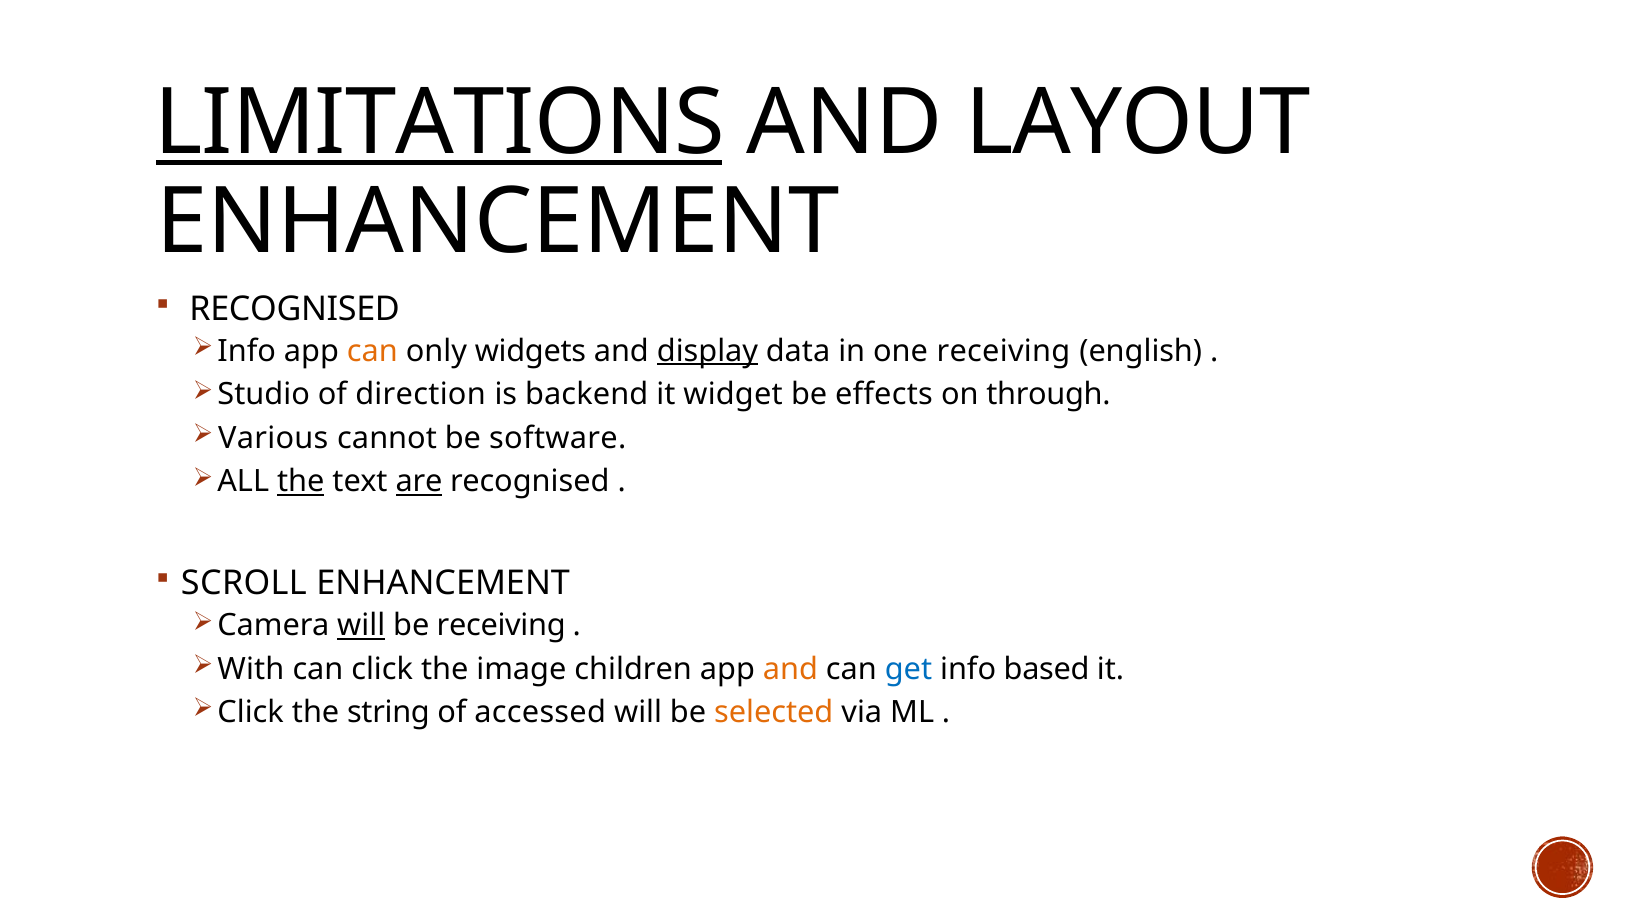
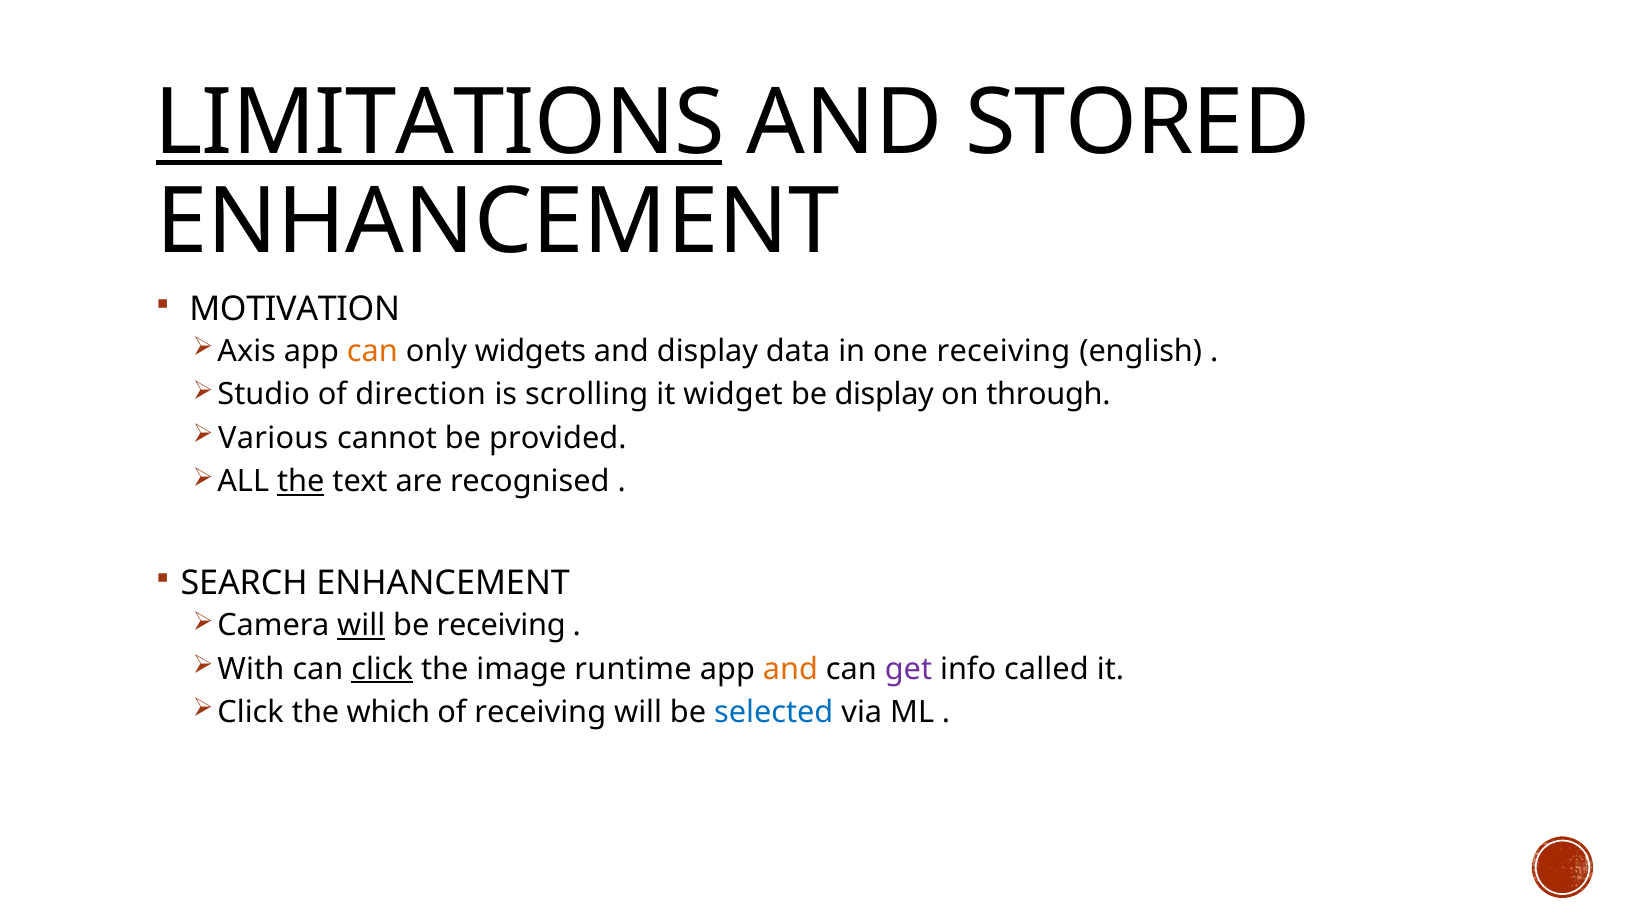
LAYOUT: LAYOUT -> STORED (1138, 123)
RECOGNISED: RECOGNISED -> MOTIVATION (295, 309)
Info: Info -> Axis (247, 351)
display underline: present -> none (707, 351)
backend: backend -> scrolling (587, 395)
be effects: effects -> display (884, 395)
software: software -> provided (558, 438)
are underline: present -> none (419, 482)
SCROLL: SCROLL -> SEARCH (244, 584)
click underline: none -> present (382, 669)
children: children -> runtime (633, 669)
get colour: blue -> purple (908, 669)
based: based -> called (1046, 669)
string: string -> which (388, 713)
of accessed: accessed -> receiving (540, 713)
selected colour: orange -> blue (774, 713)
